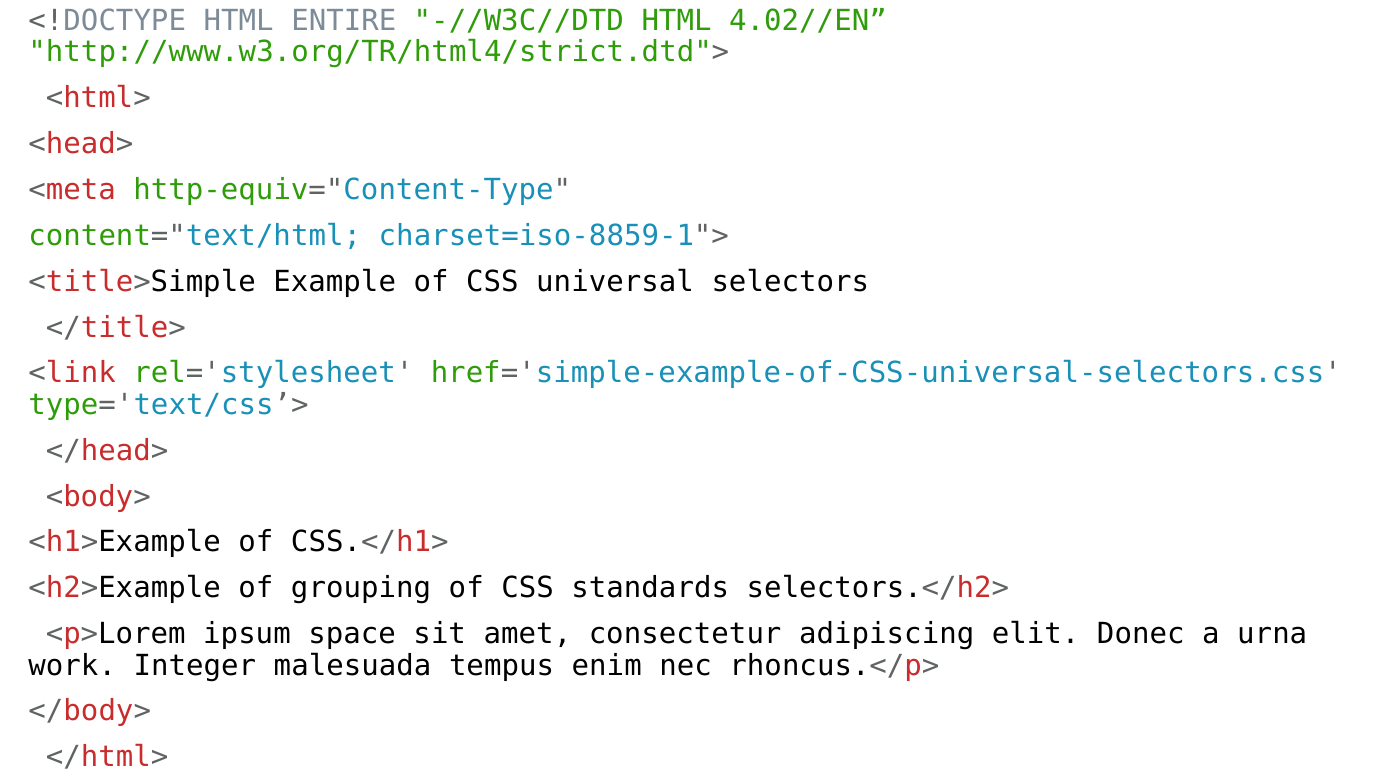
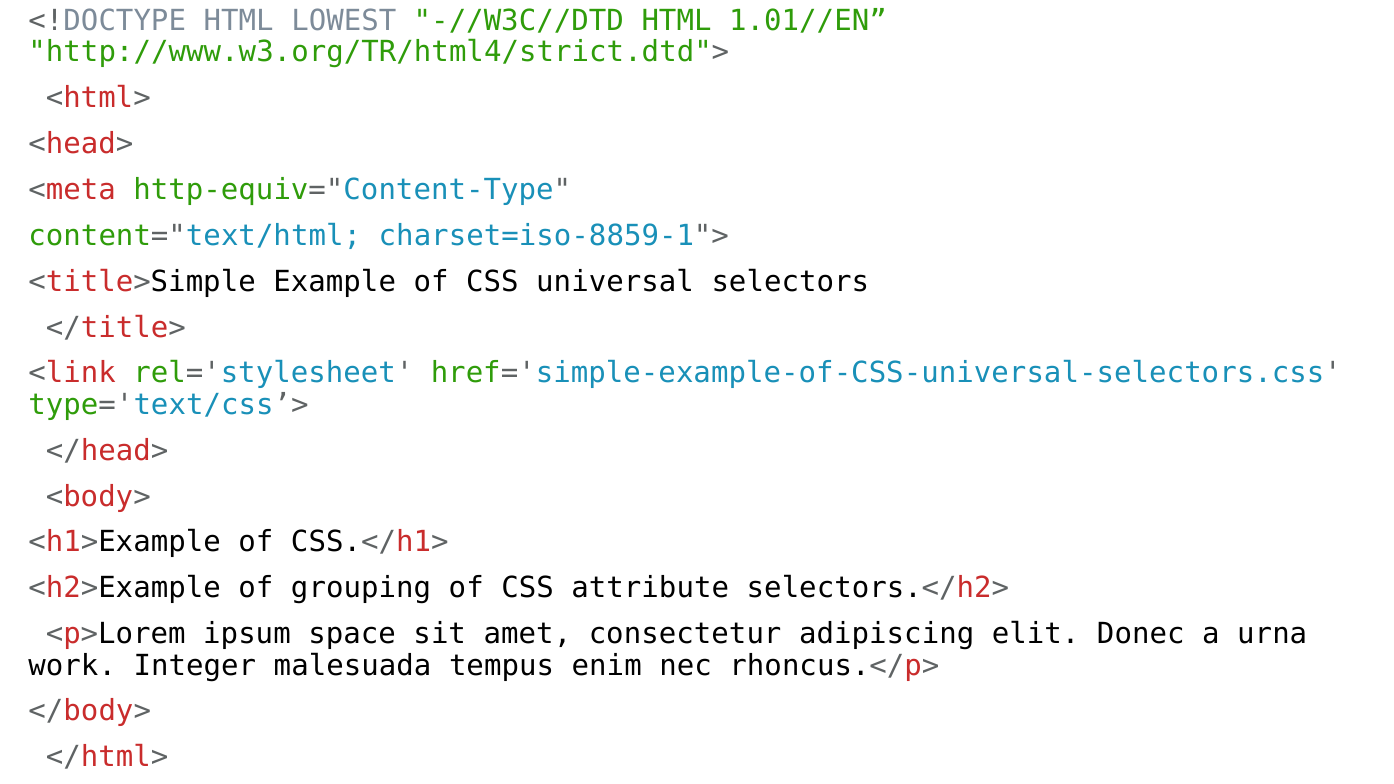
ENTIRE: ENTIRE -> LOWEST (344, 21)
4.02//EN: 4.02//EN -> 1.01//EN (808, 21)
standards: standards -> attribute (650, 588)
